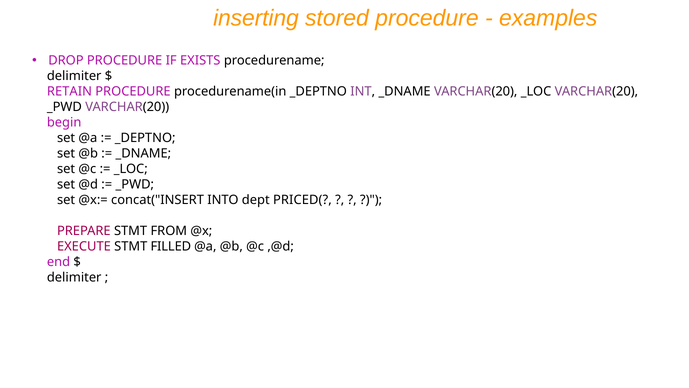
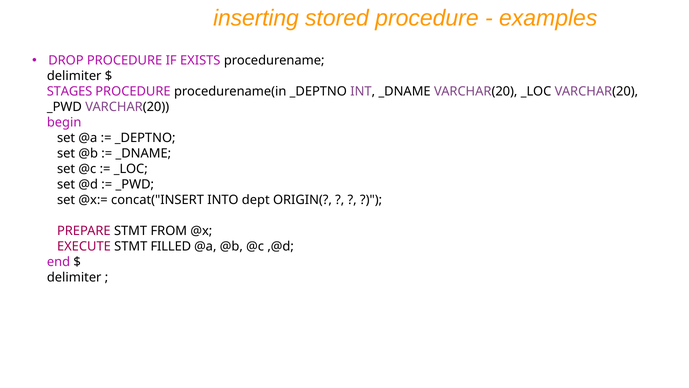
RETAIN: RETAIN -> STAGES (70, 91)
PRICED(: PRICED( -> ORIGIN( (302, 200)
